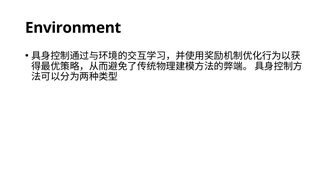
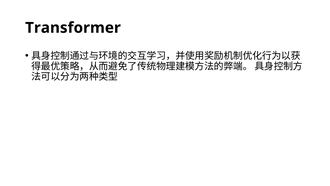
Environment: Environment -> Transformer (73, 28)
